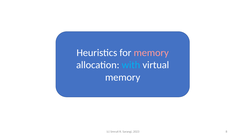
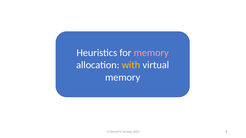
with colour: light blue -> yellow (131, 65)
